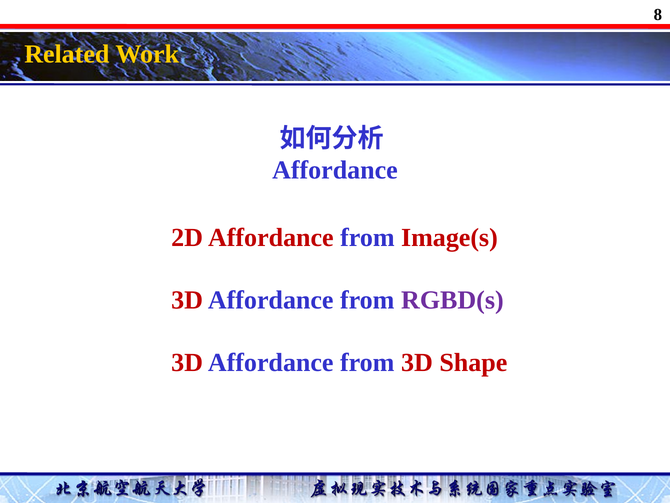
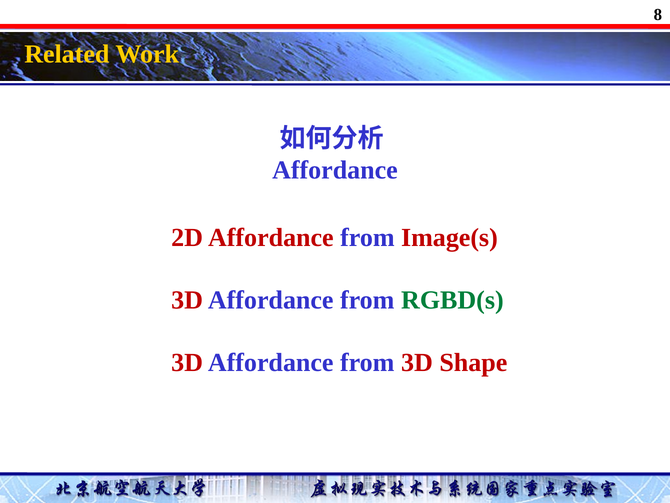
RGBD(s colour: purple -> green (452, 300)
